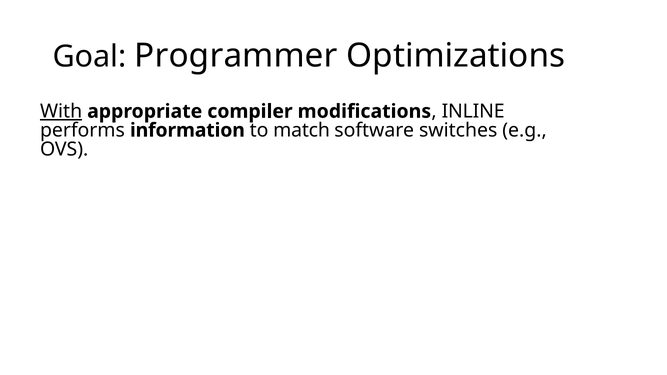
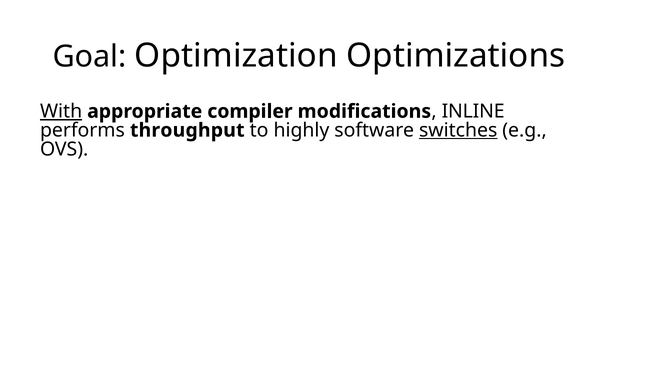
Programmer: Programmer -> Optimization (236, 56)
information: information -> throughput (187, 130)
match: match -> highly (301, 130)
switches underline: none -> present (458, 130)
